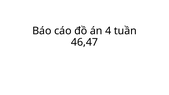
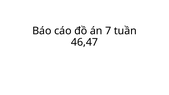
4: 4 -> 7 (108, 31)
